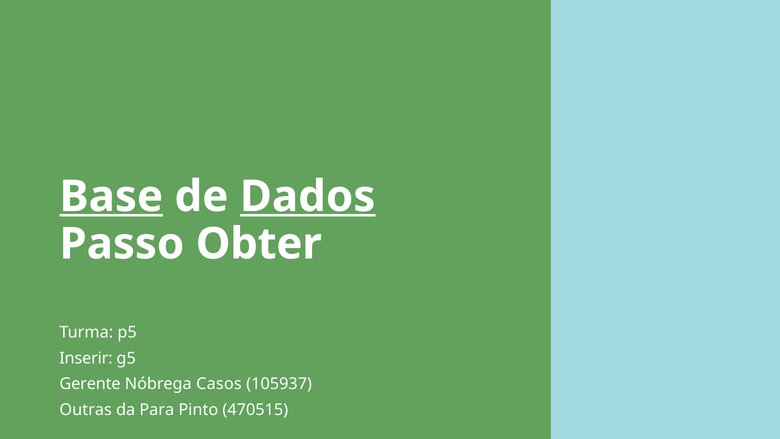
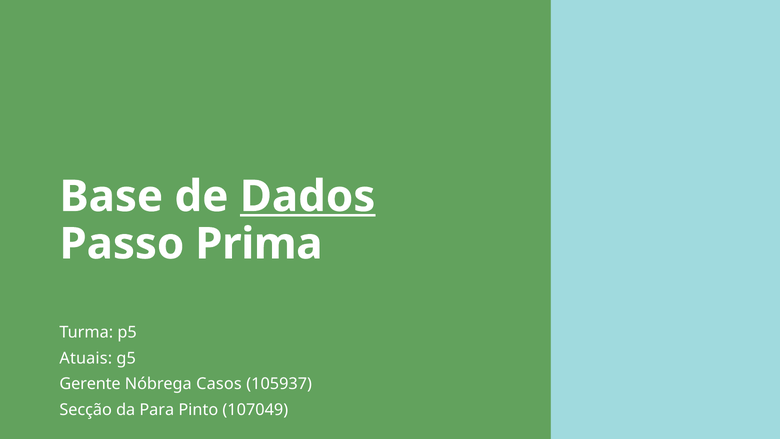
Base underline: present -> none (111, 196)
Obter: Obter -> Prima (259, 244)
Inserir: Inserir -> Atuais (86, 358)
Outras: Outras -> Secção (86, 410)
470515: 470515 -> 107049 (255, 410)
